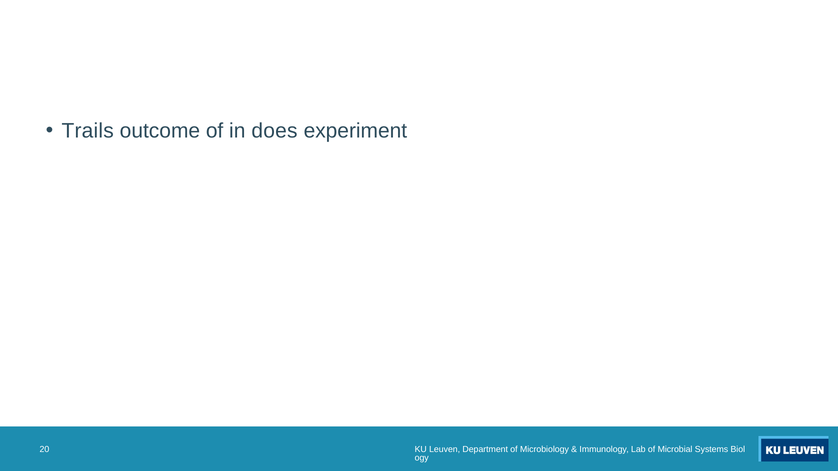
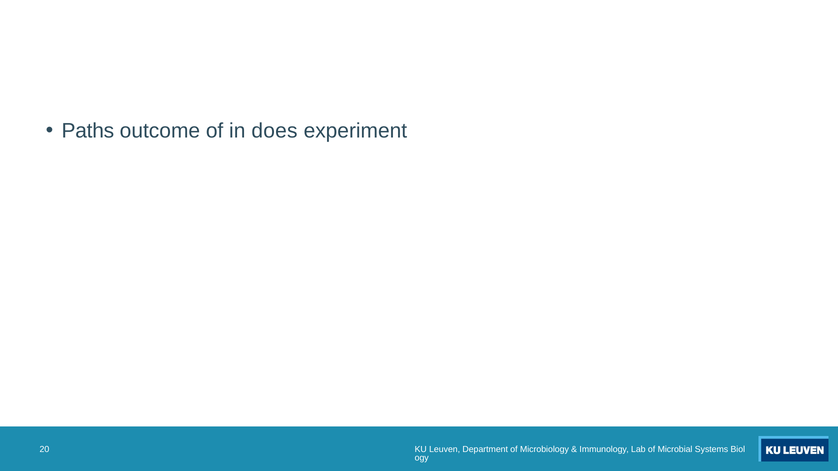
Trails: Trails -> Paths (88, 131)
